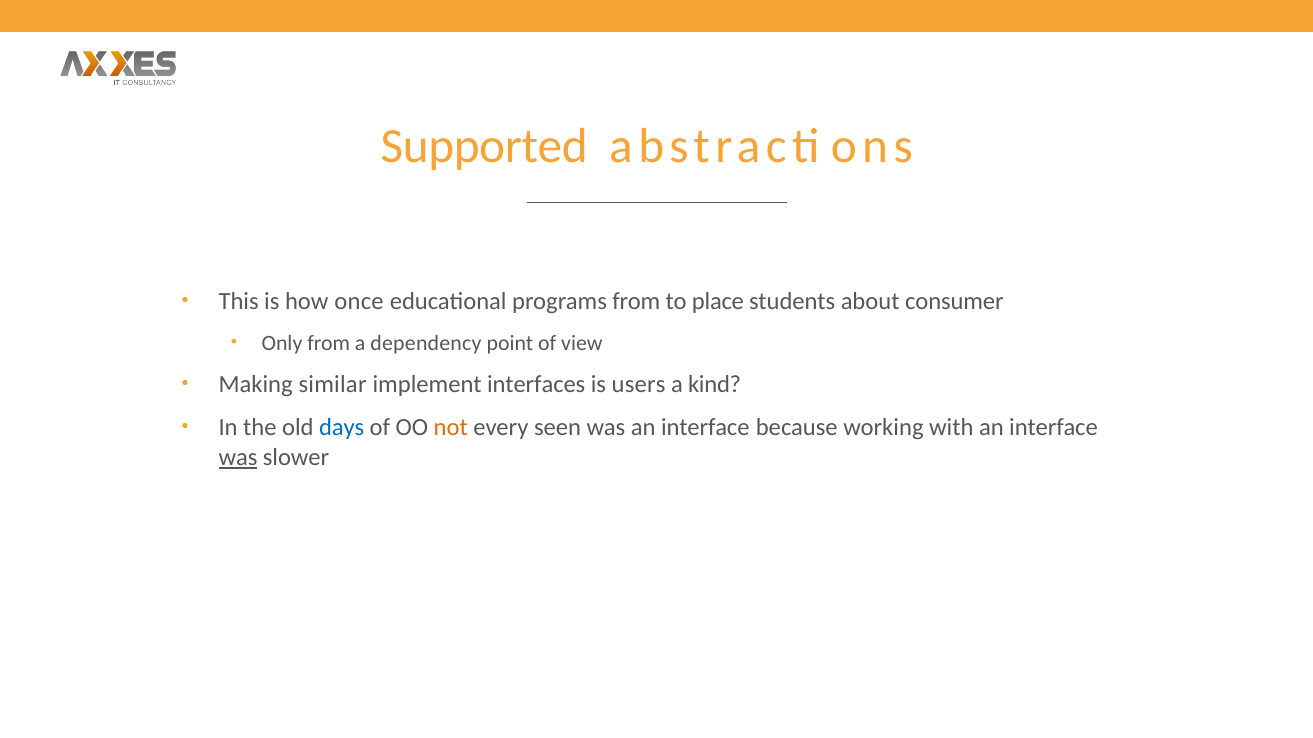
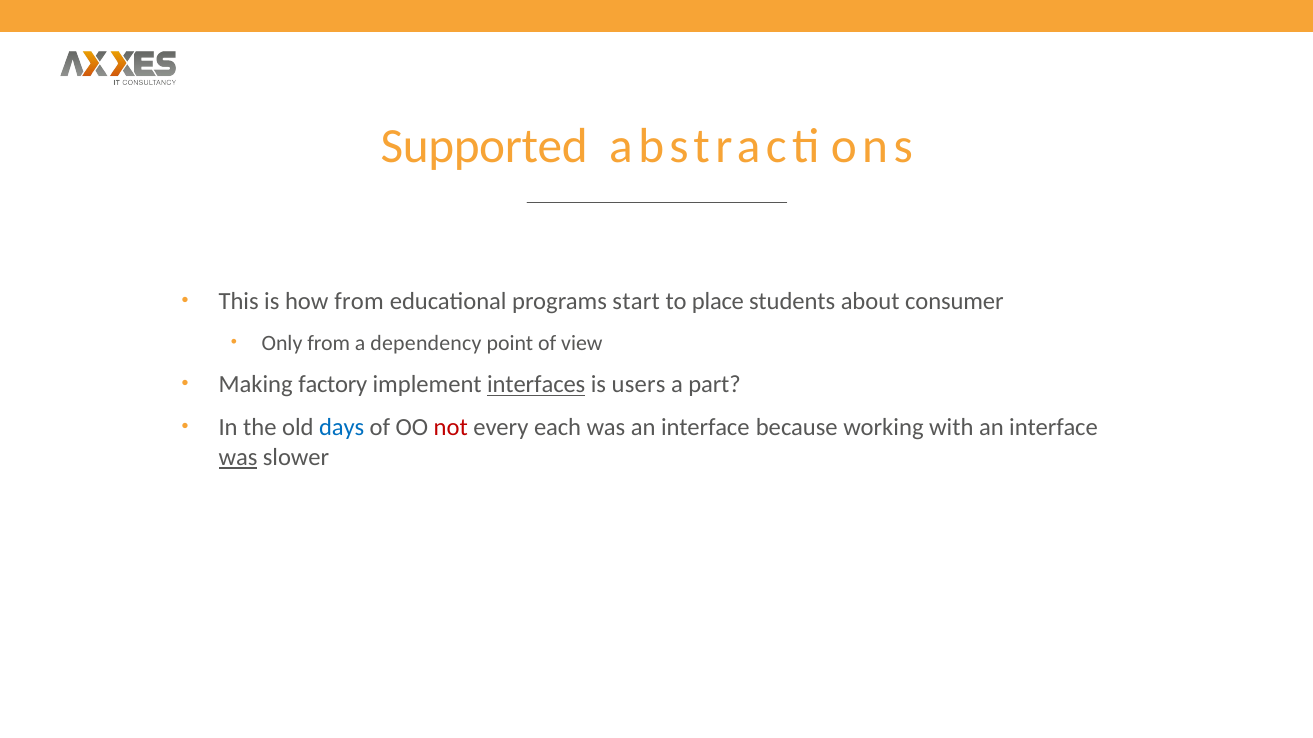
how once: once -> from (359, 302)
programs from: from -> start (636, 302)
similar: similar -> factory (333, 385)
interfaces underline: none -> present (536, 385)
kind: kind -> part (715, 385)
not colour: orange -> red (451, 428)
seen: seen -> each (558, 428)
